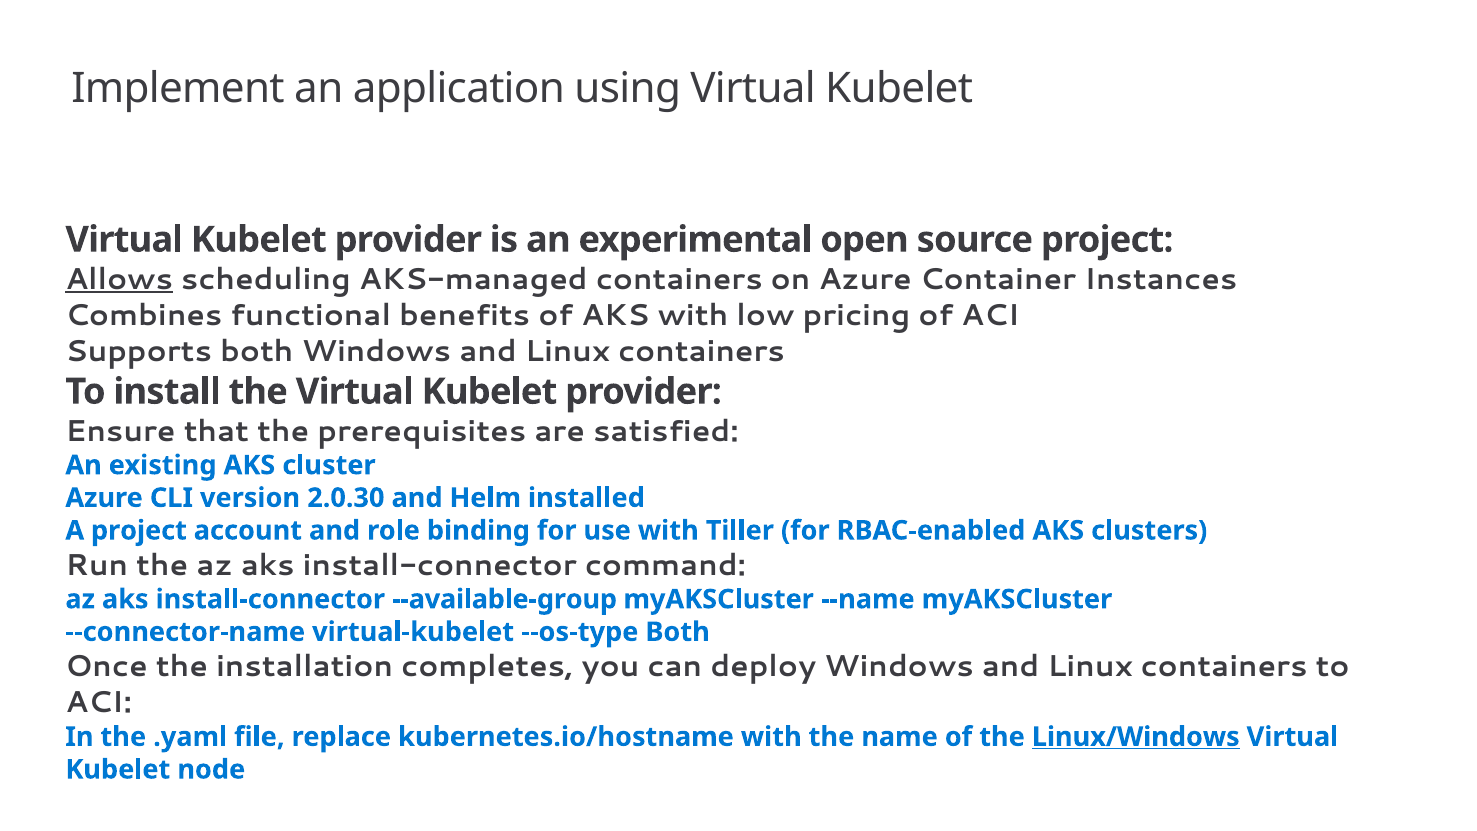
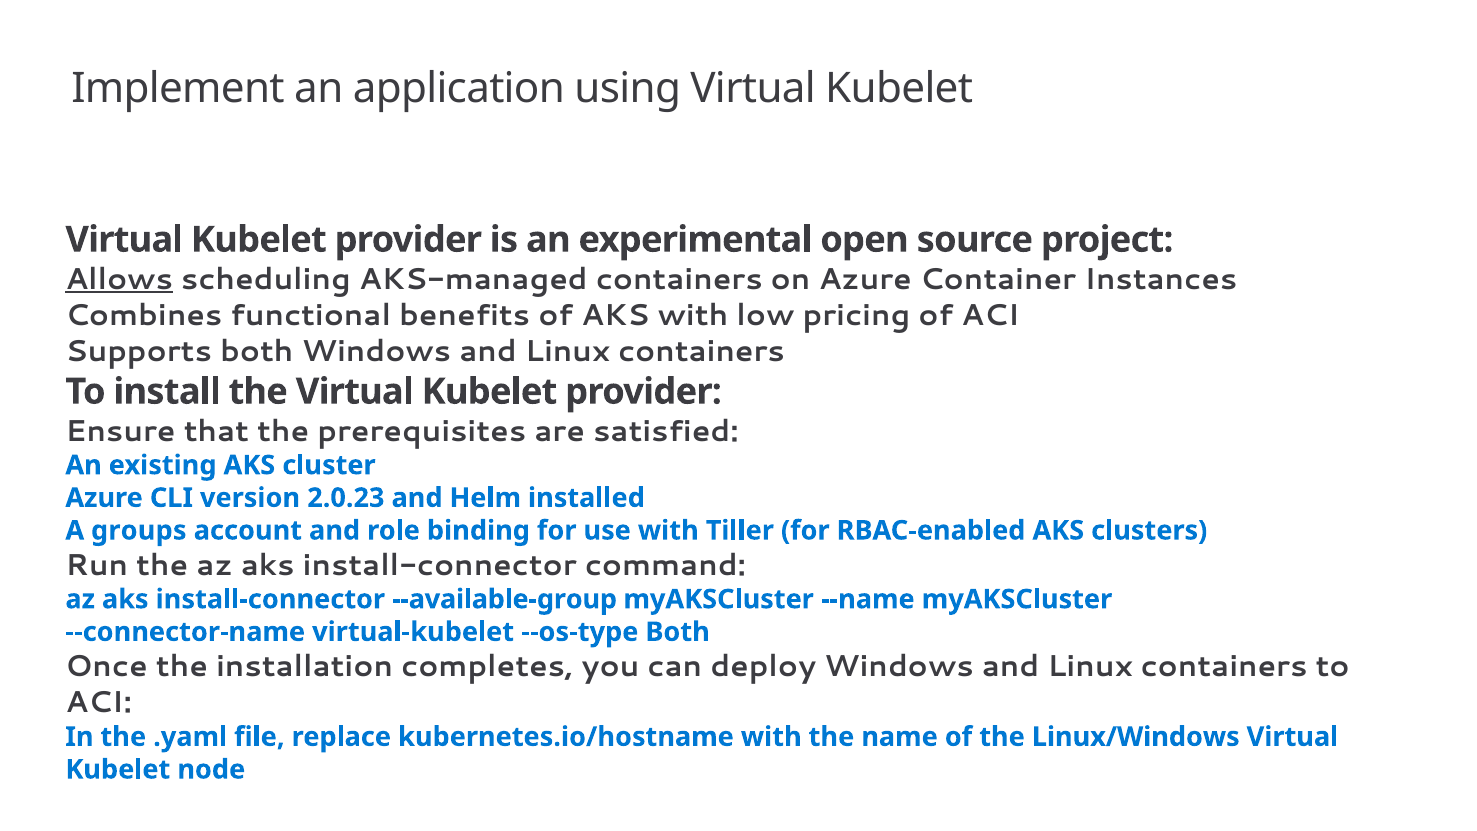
2.0.30: 2.0.30 -> 2.0.23 (346, 498)
A project: project -> groups (139, 530)
Linux/Windows underline: present -> none (1136, 737)
